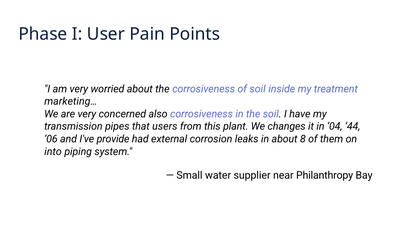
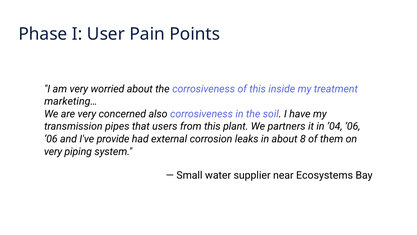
of soil: soil -> this (258, 89)
changes: changes -> partners (287, 126)
’04 44: 44 -> 06 (353, 126)
into: into -> very (53, 151)
Philanthropy: Philanthropy -> Ecosystems (325, 175)
